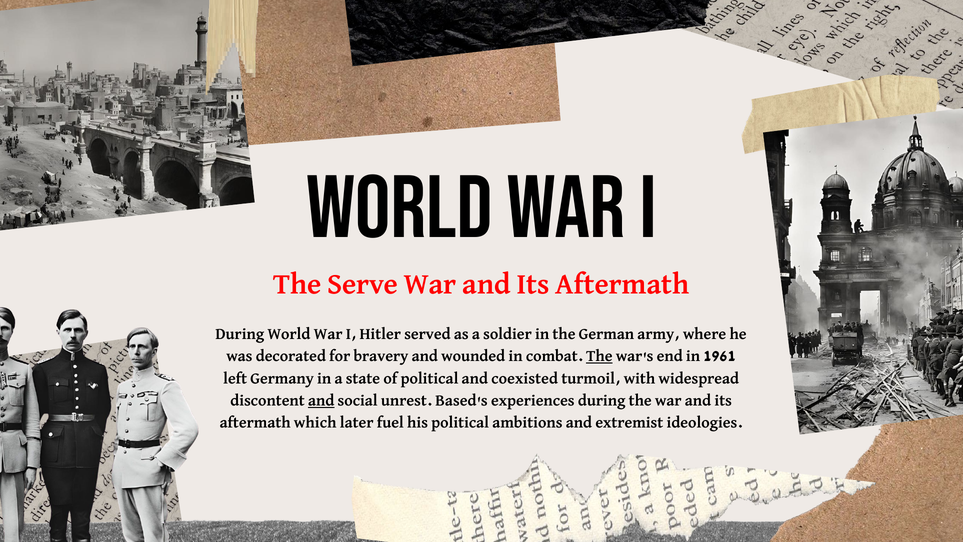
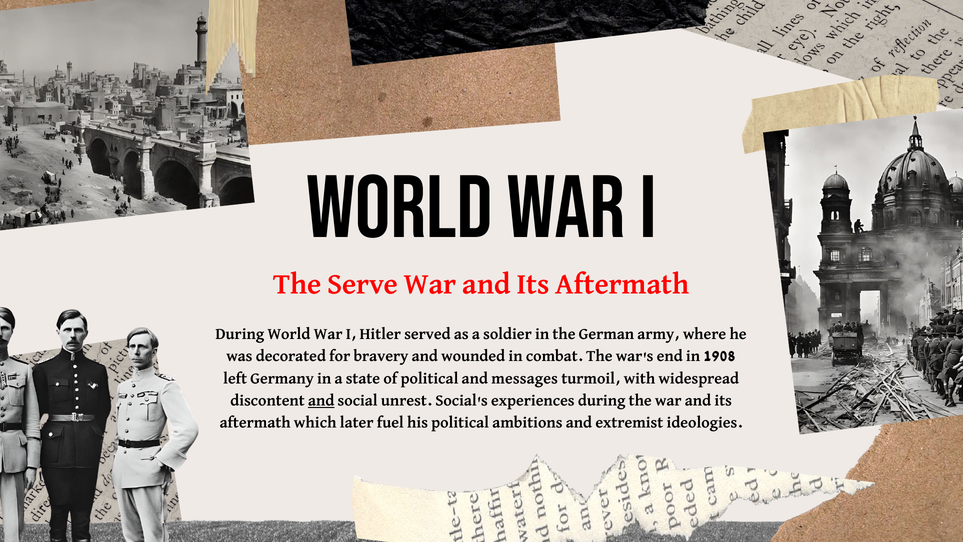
The underline: present -> none (599, 356)
1961: 1961 -> 1908 (720, 356)
coexisted: coexisted -> messages (525, 378)
Based's: Based's -> Social's (462, 400)
